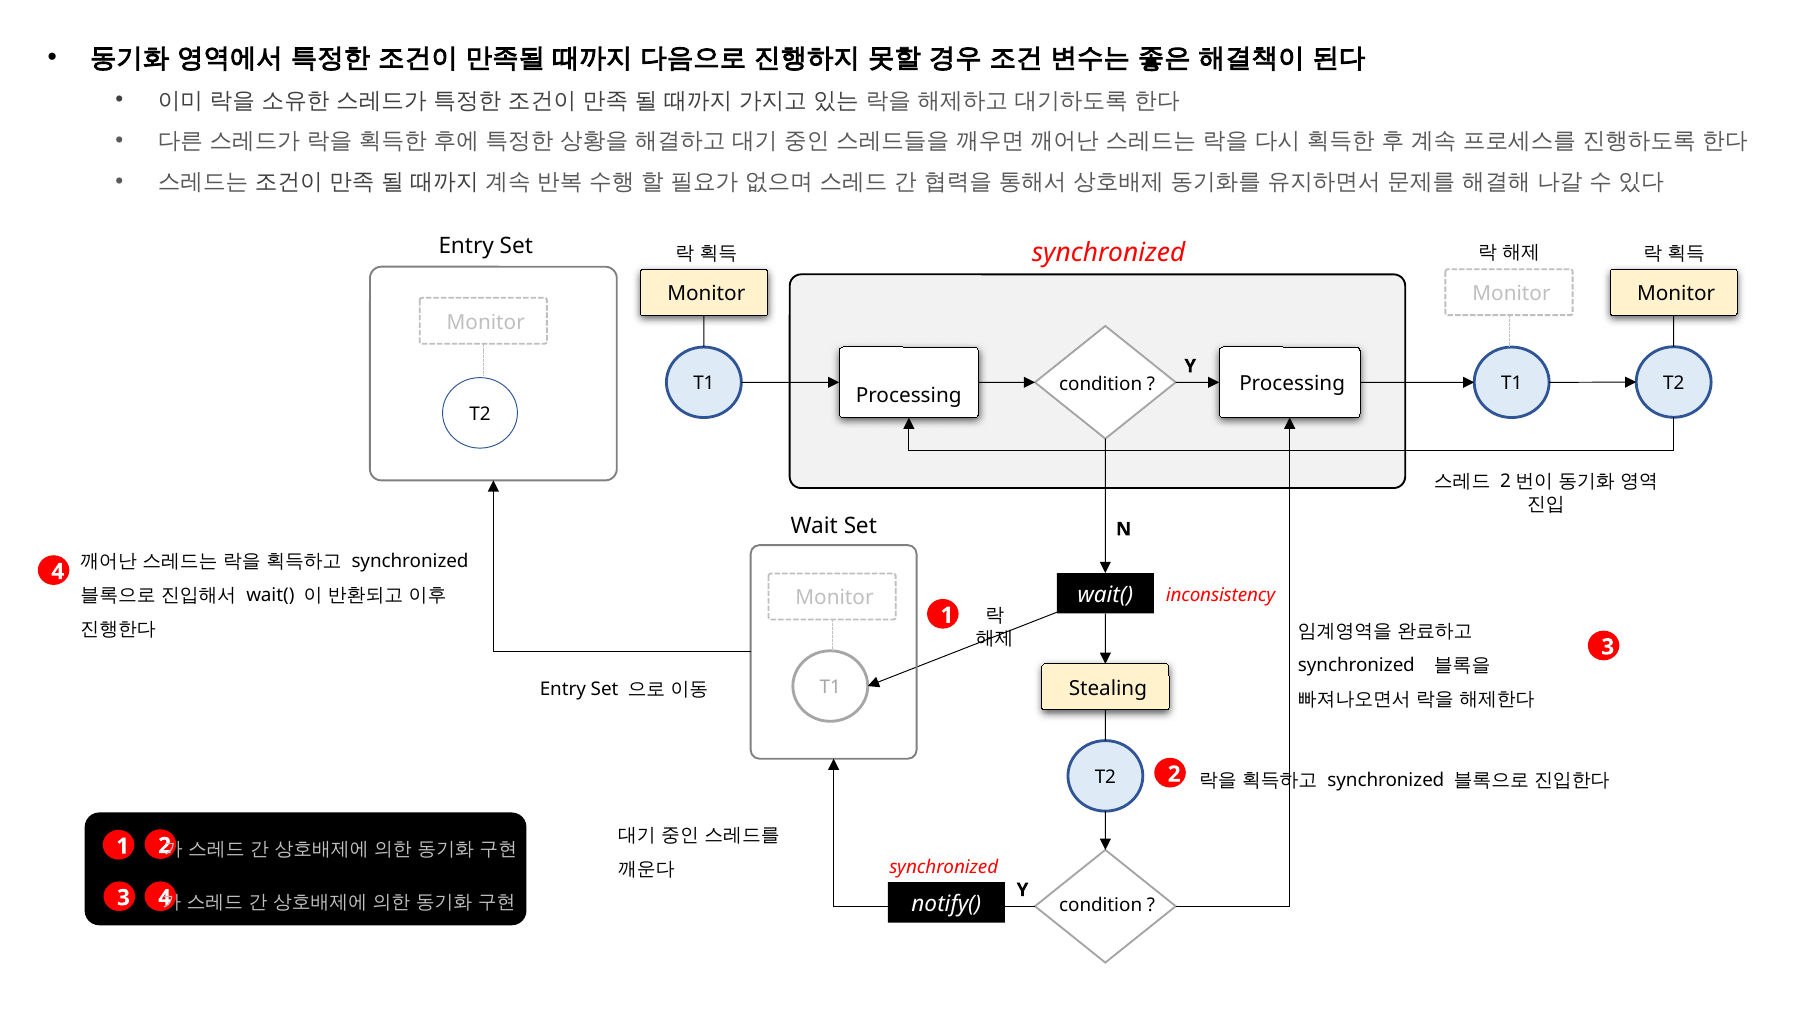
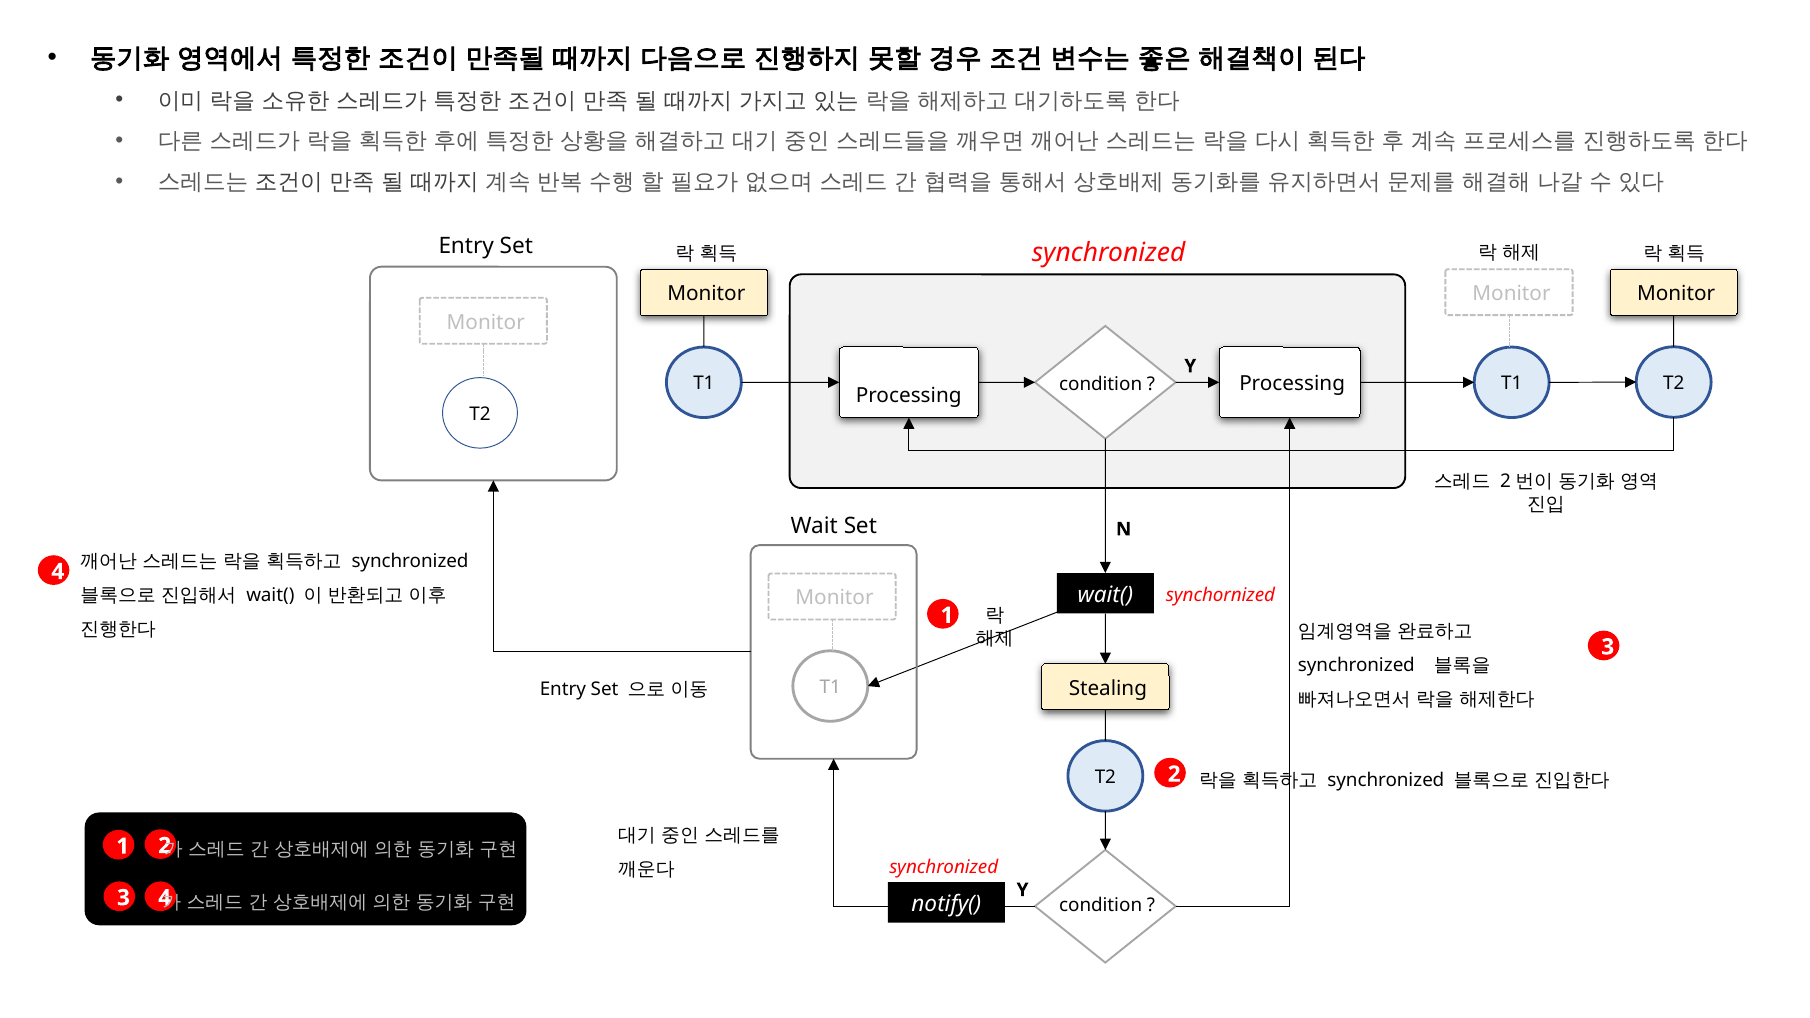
inconsistency: inconsistency -> synchornized (1220, 595)
